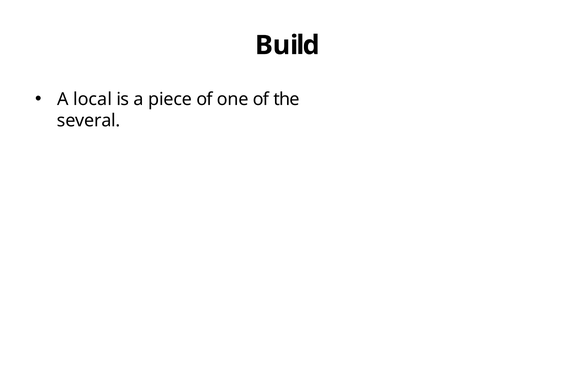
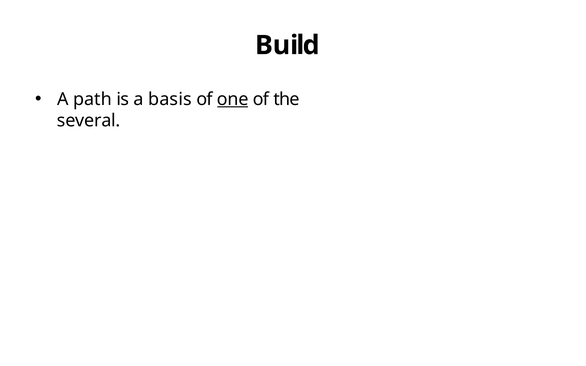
local: local -> path (93, 99)
piece: piece -> basis (170, 99)
one underline: none -> present (233, 99)
